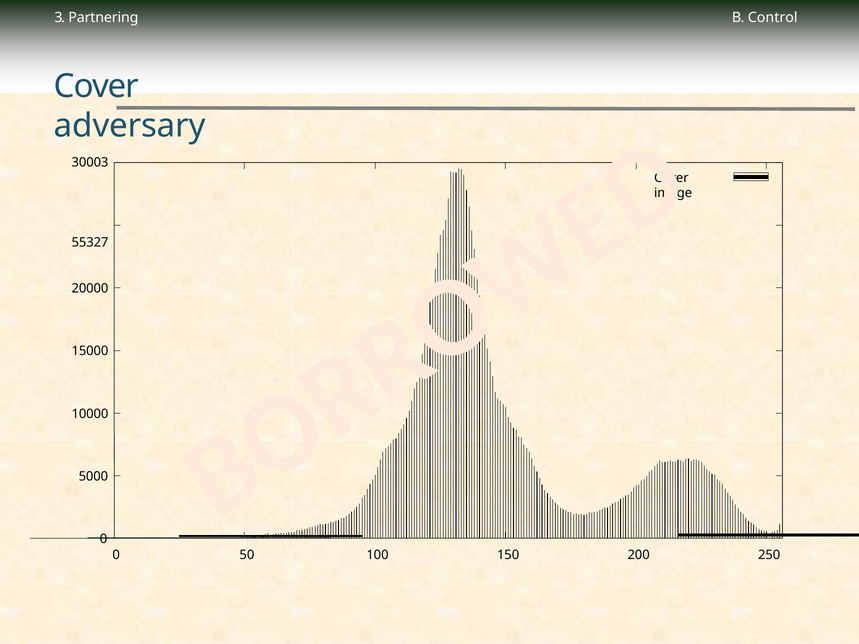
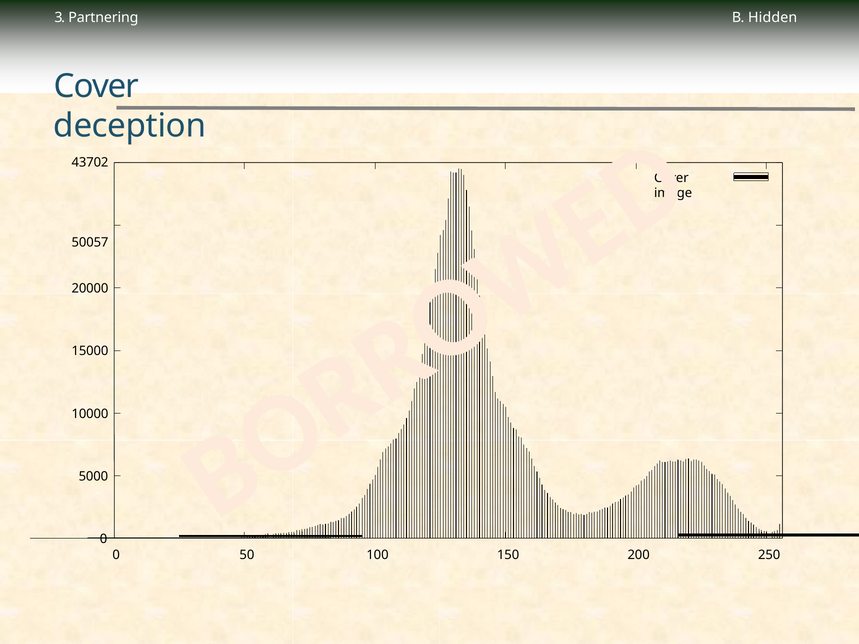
Control: Control -> Hidden (773, 18)
adversary: adversary -> deception (130, 126)
30003: 30003 -> 43702 (90, 163)
55327: 55327 -> 50057 (90, 242)
